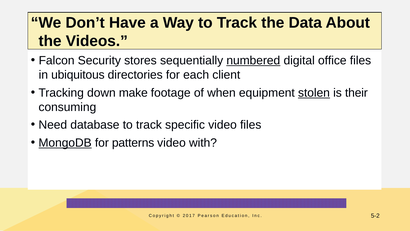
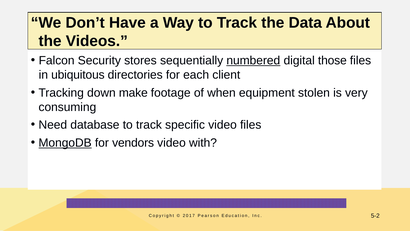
office: office -> those (332, 61)
stolen underline: present -> none (314, 93)
their: their -> very (356, 93)
patterns: patterns -> vendors (133, 143)
